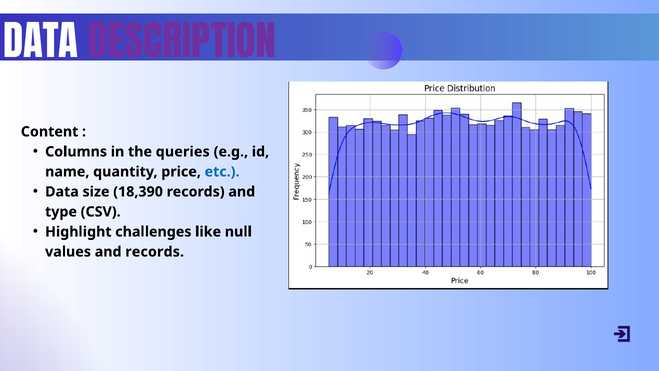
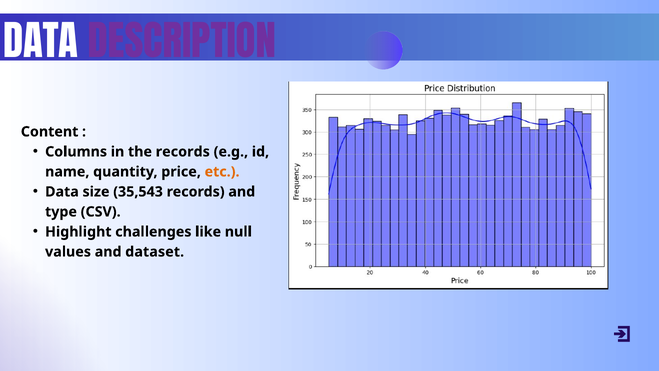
the queries: queries -> records (183, 152)
etc colour: blue -> orange (222, 172)
18,390: 18,390 -> 35,543 (138, 192)
and records: records -> dataset (155, 252)
